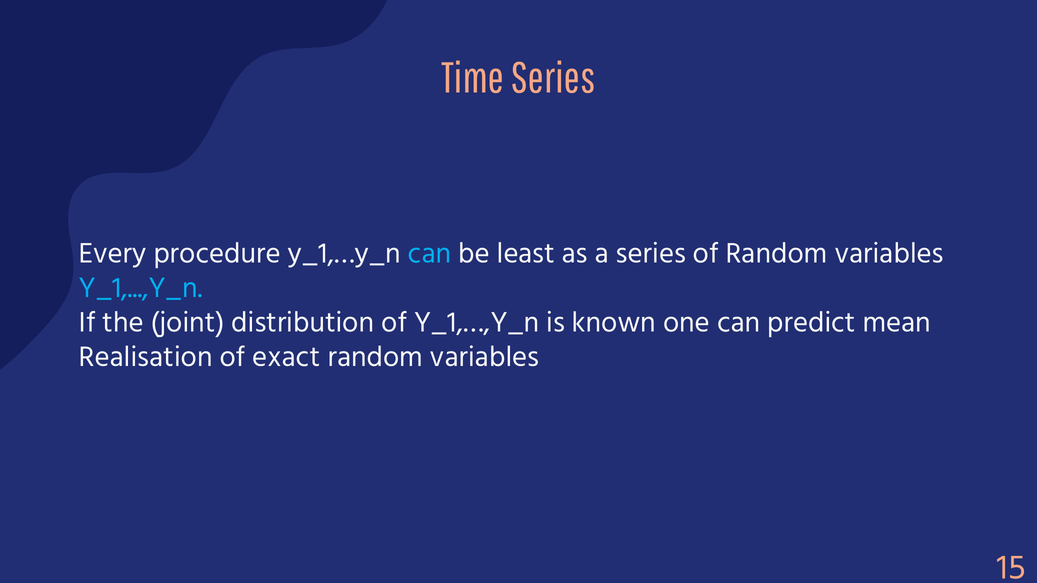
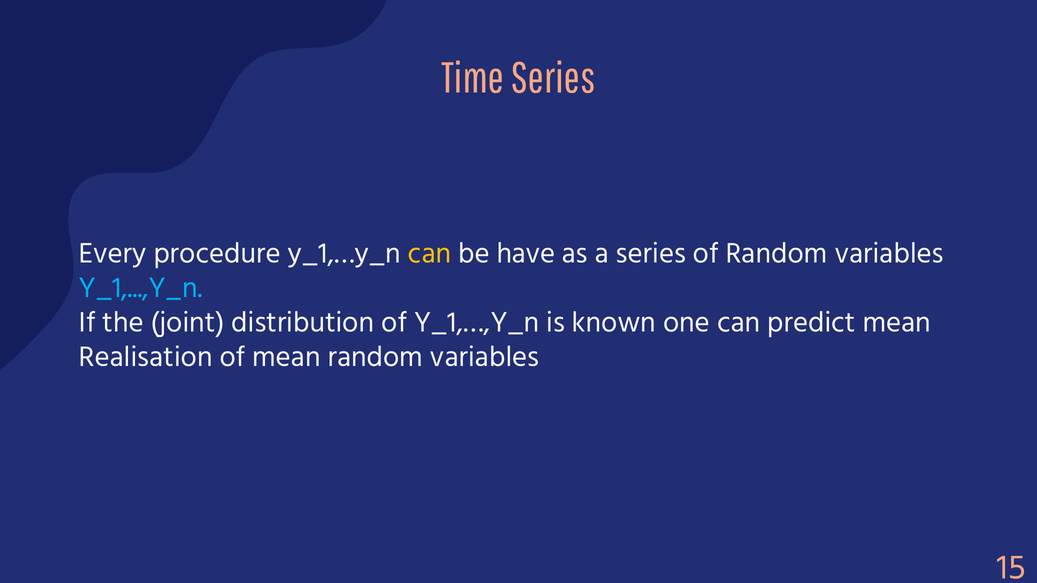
can colour: light blue -> yellow (430, 253)
least: least -> have (526, 253)
of exact: exact -> mean (286, 357)
